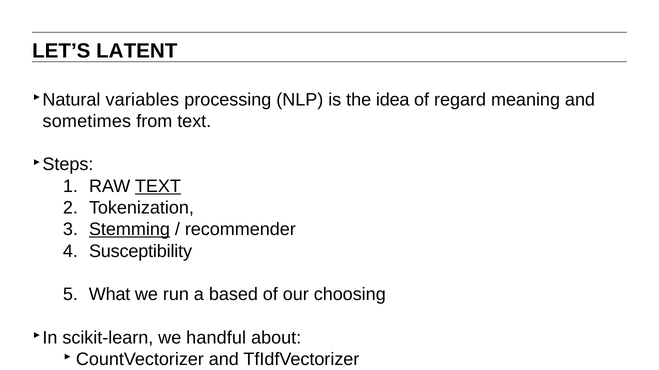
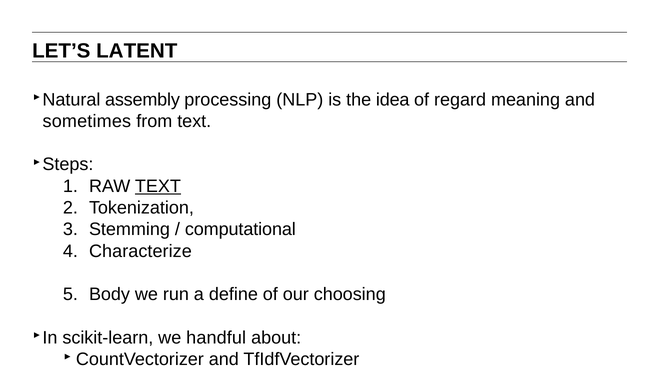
variables: variables -> assembly (142, 100)
Stemming underline: present -> none (129, 229)
recommender: recommender -> computational (240, 229)
Susceptibility: Susceptibility -> Characterize (140, 251)
What: What -> Body (110, 294)
based: based -> define (233, 294)
